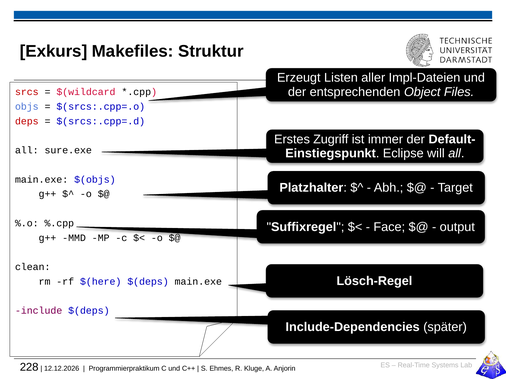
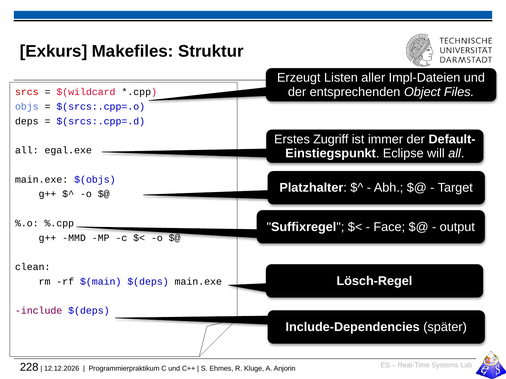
deps colour: red -> black (27, 121)
sure.exe: sure.exe -> egal.exe (68, 151)
$(here: $(here -> $(main (101, 282)
